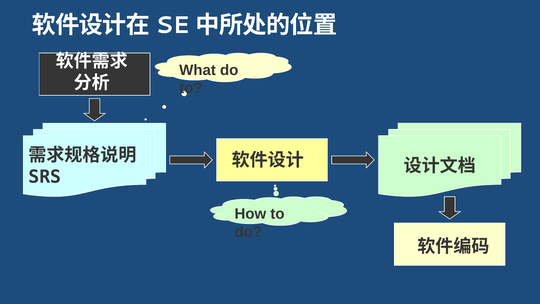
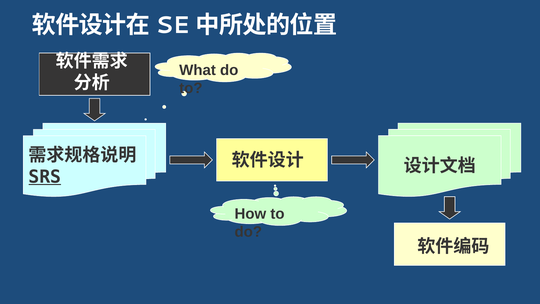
SRS underline: none -> present (45, 177)
